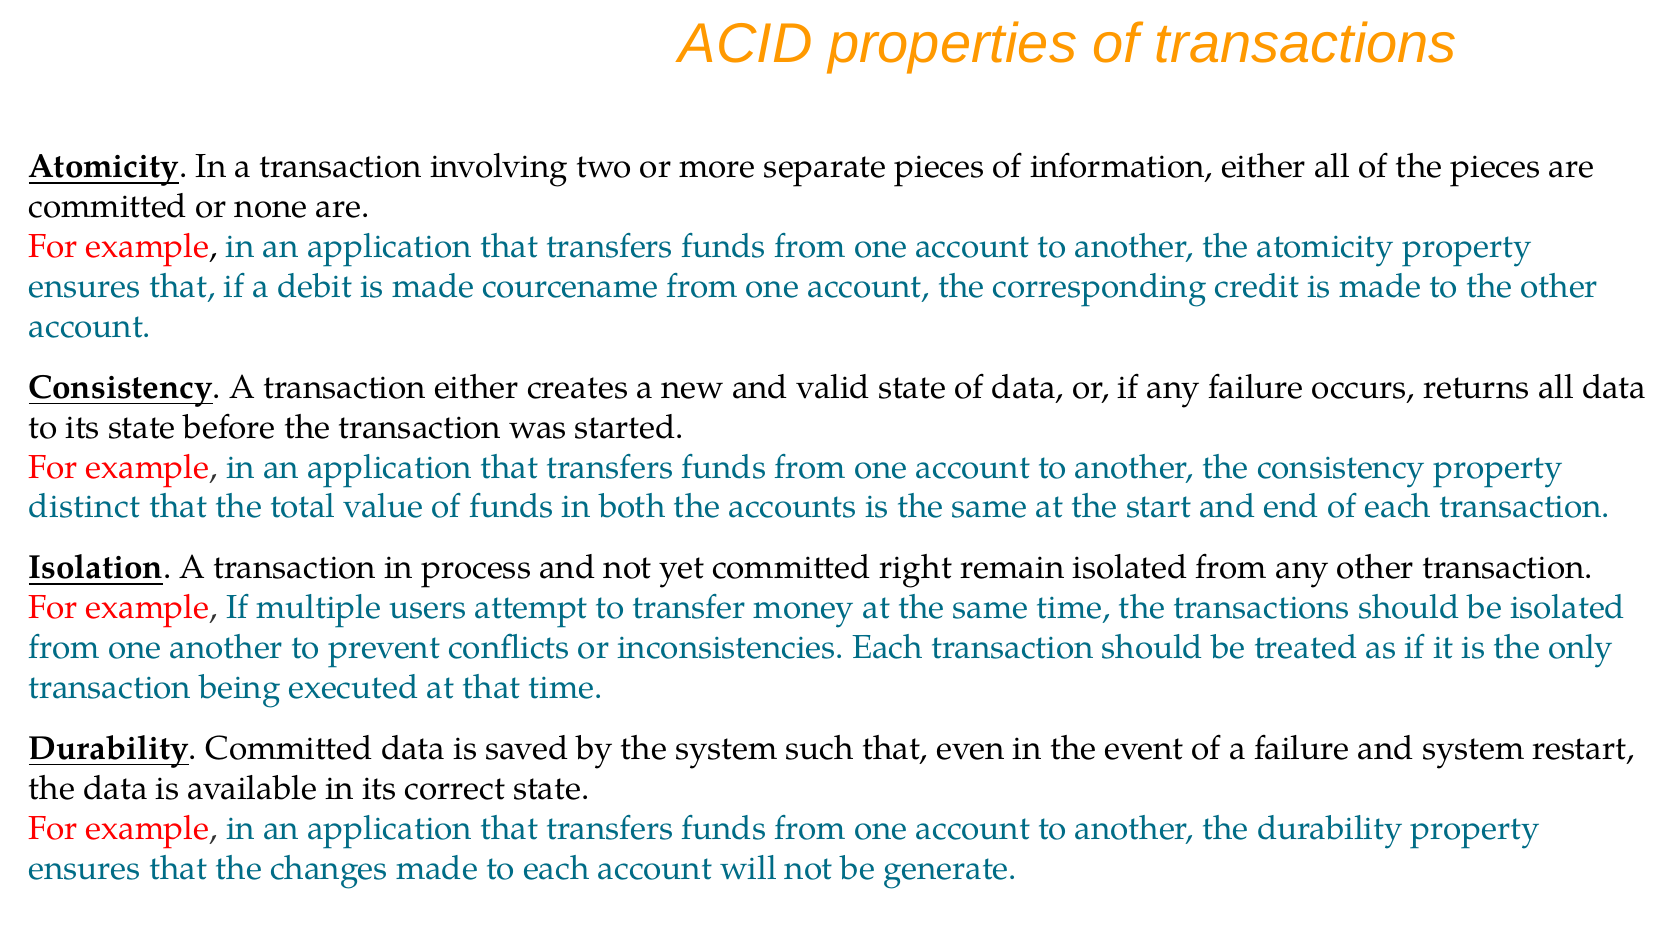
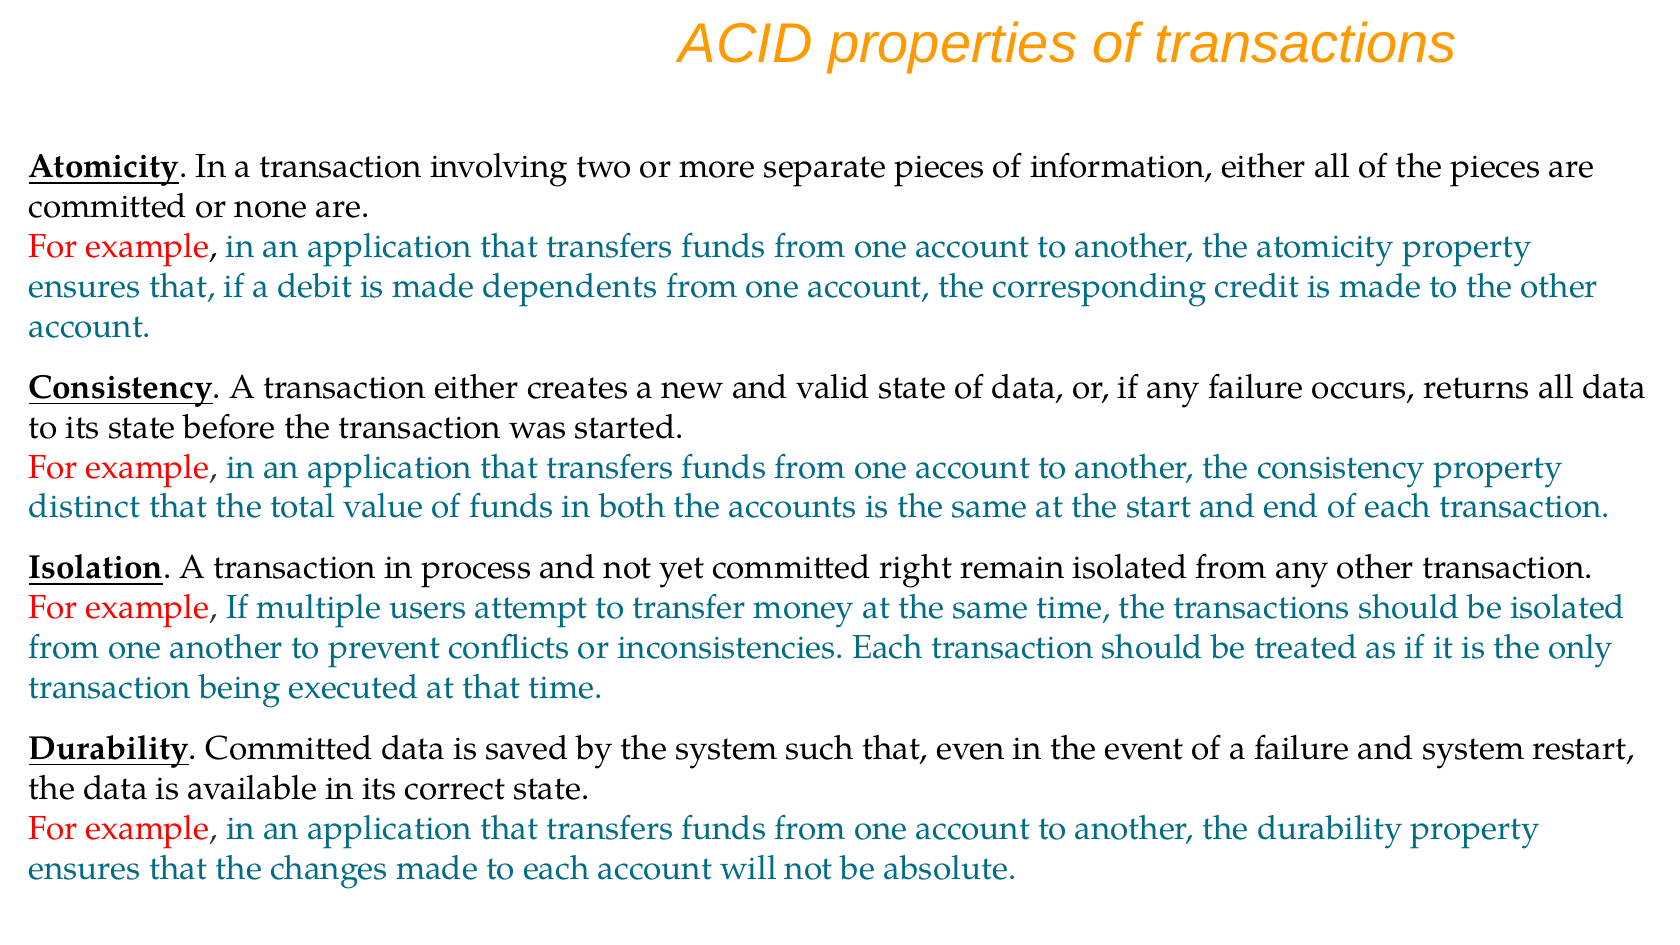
courcename: courcename -> dependents (570, 287)
generate: generate -> absolute (950, 868)
